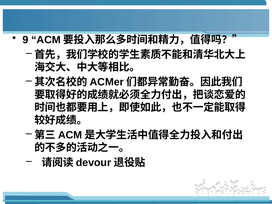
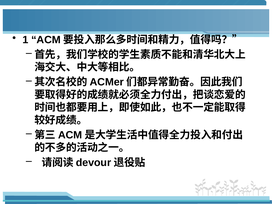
9: 9 -> 1 (25, 40)
